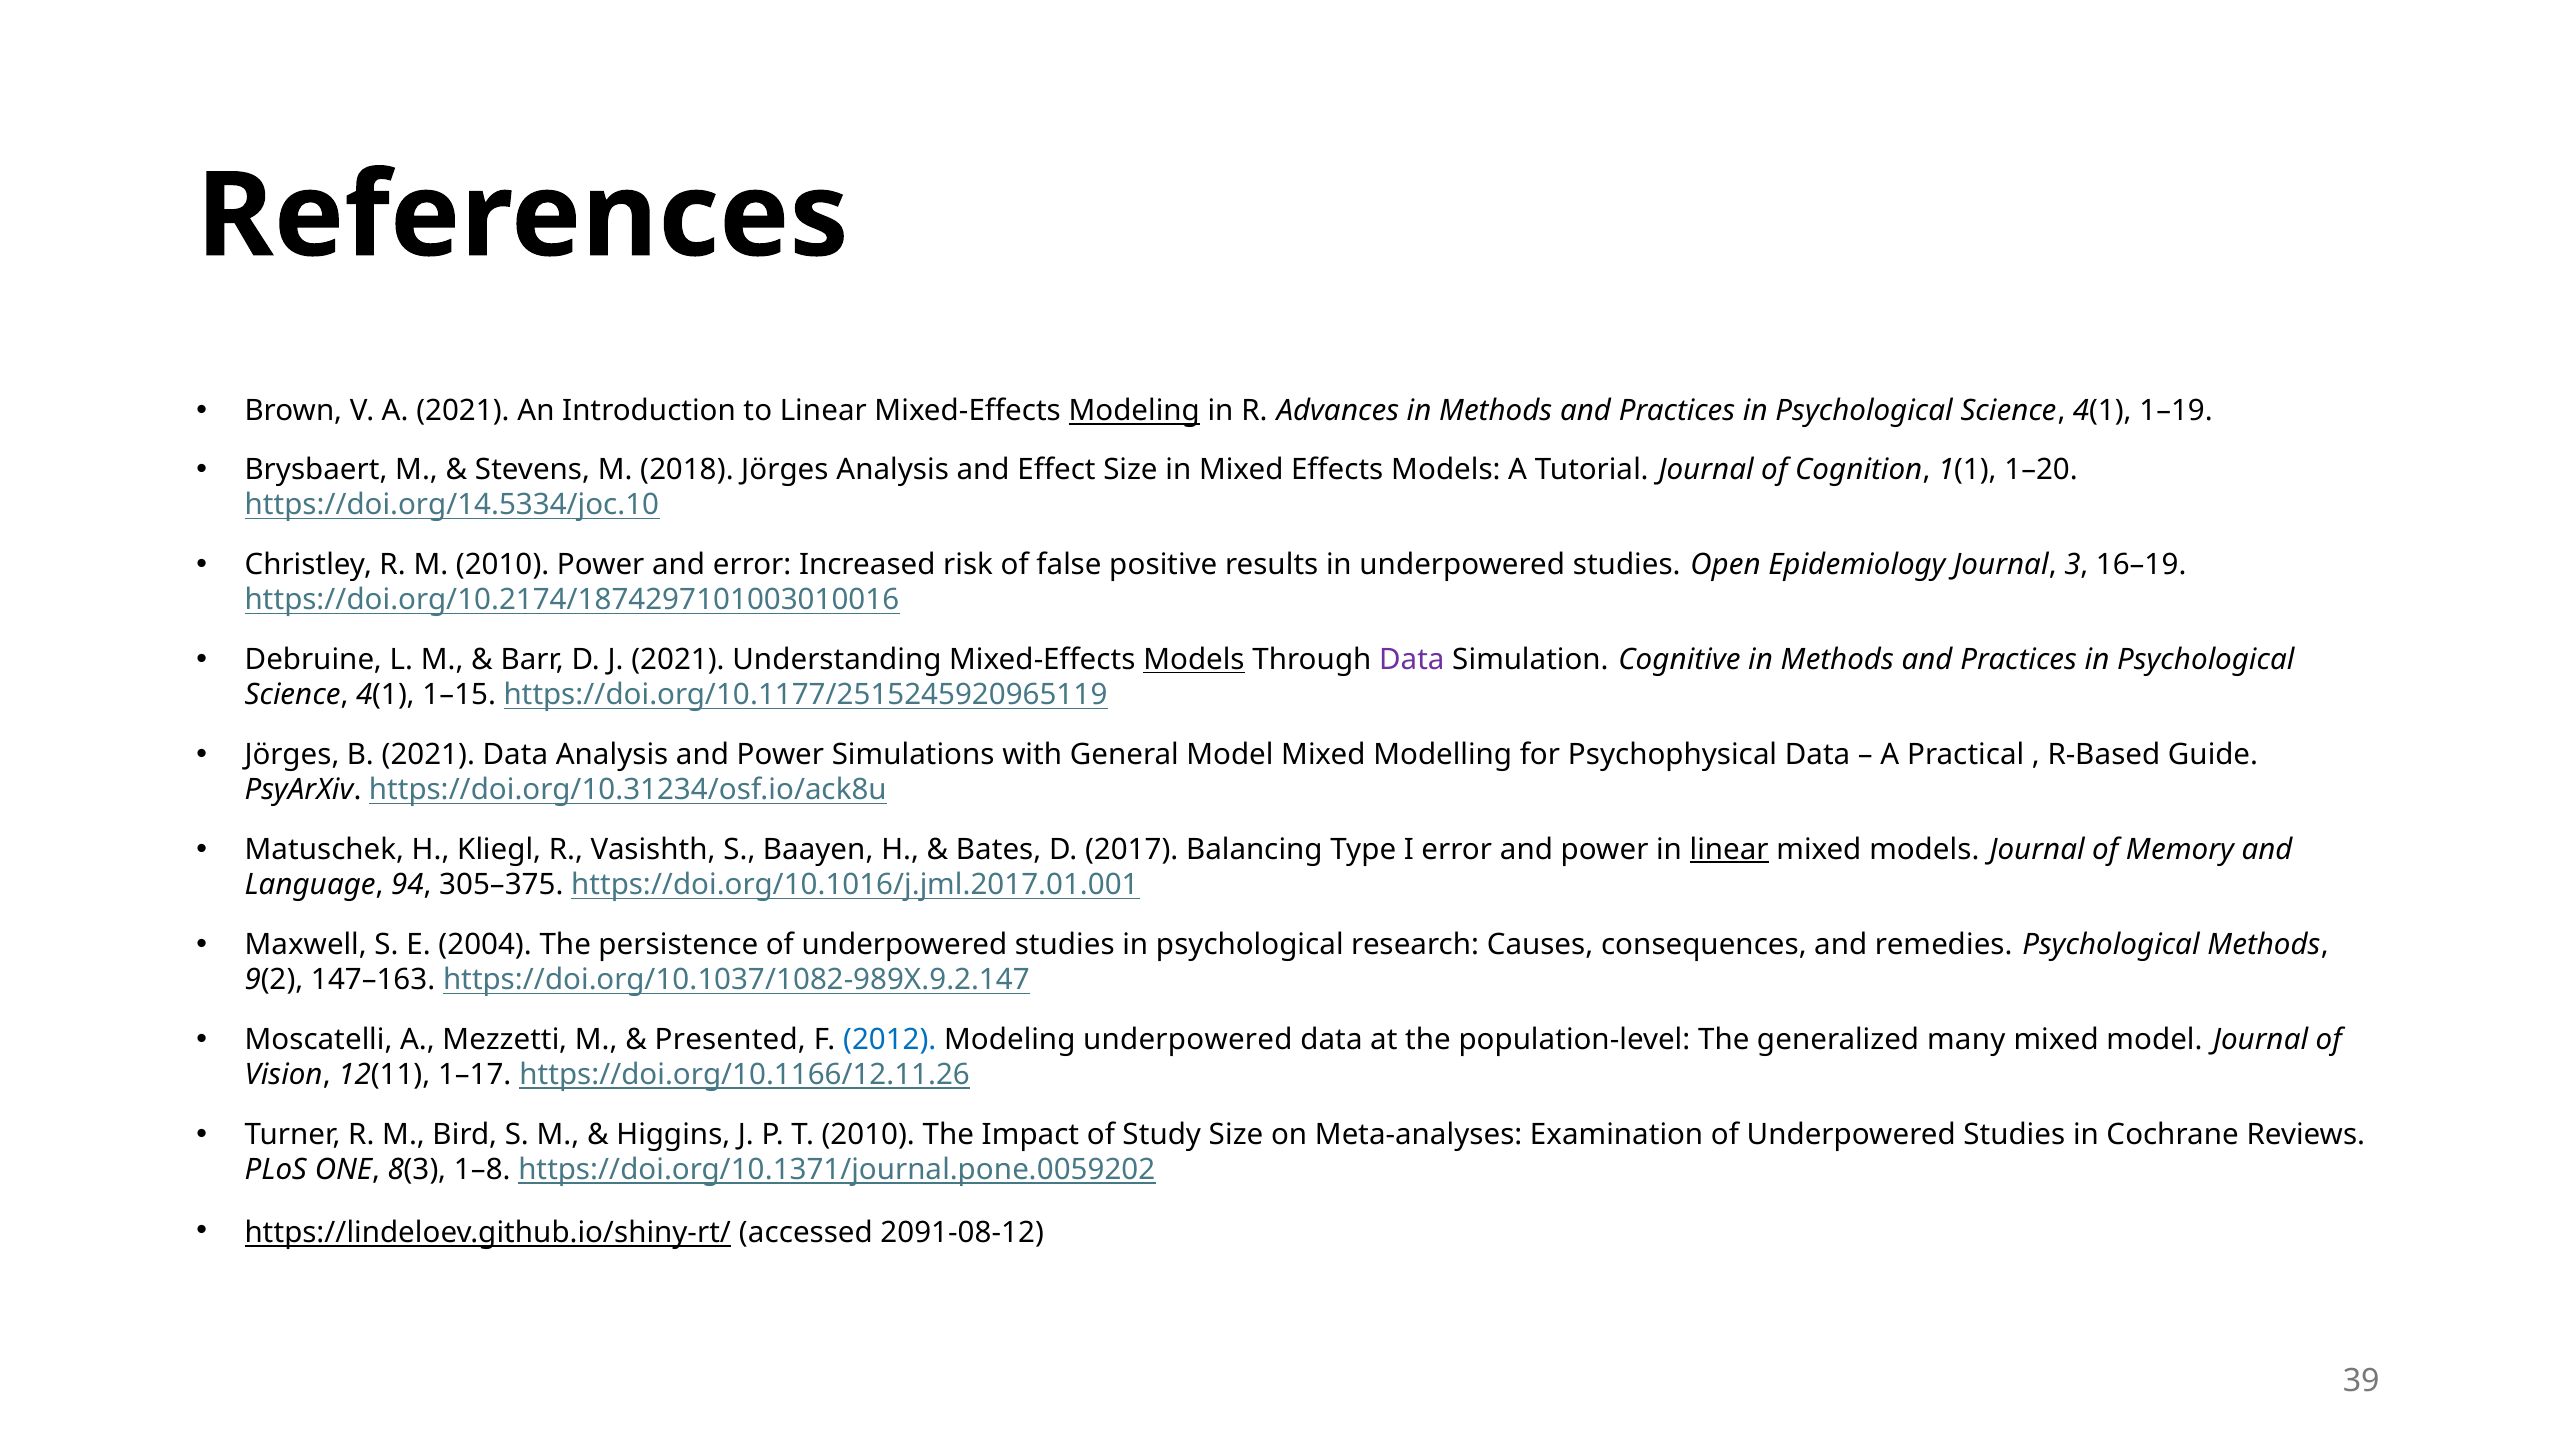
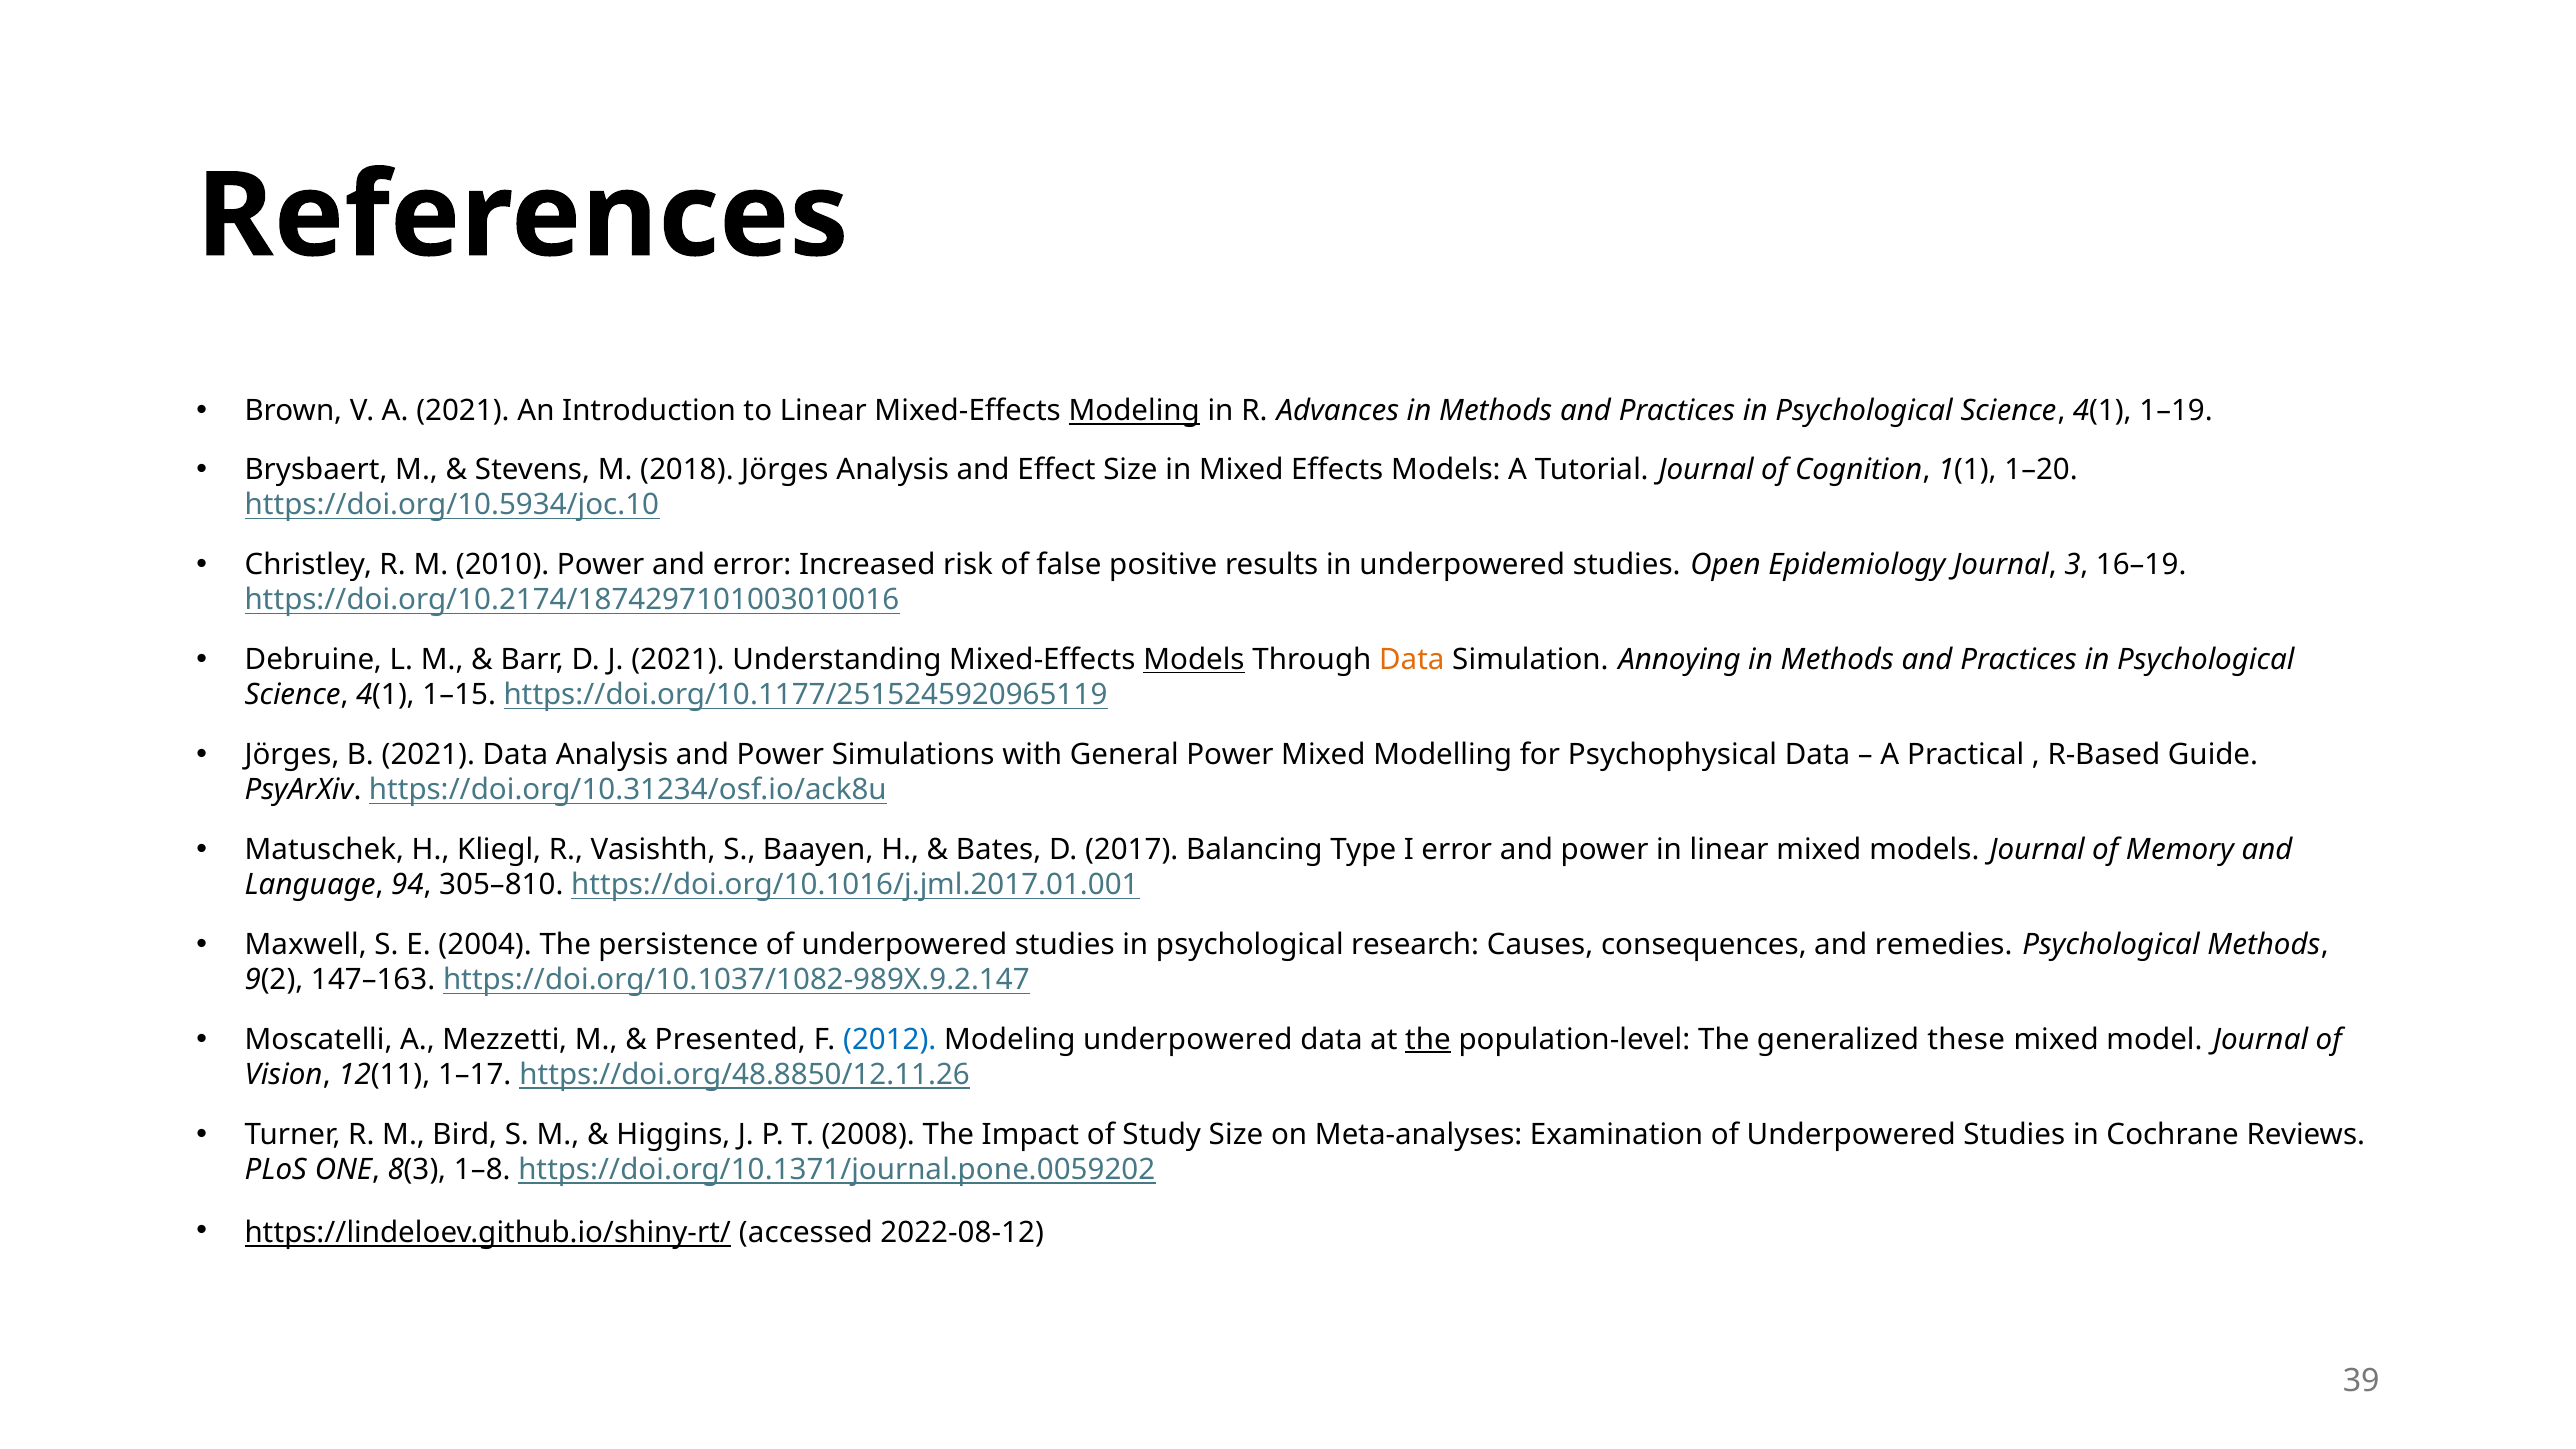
https://doi.org/14.5334/joc.10: https://doi.org/14.5334/joc.10 -> https://doi.org/10.5934/joc.10 (452, 505)
Data colour: purple -> orange (1412, 660)
Cognitive: Cognitive -> Annoying (1680, 660)
General Model: Model -> Power (1230, 755)
linear underline: present -> none (1729, 850)
305–375: 305–375 -> 305–810 (501, 885)
the underline: none -> present (1428, 1039)
many: many -> these (1966, 1039)
https://doi.org/10.1166/12.11.26: https://doi.org/10.1166/12.11.26 -> https://doi.org/48.8850/12.11.26 (745, 1075)
T 2010: 2010 -> 2008 (868, 1134)
2091-08-12: 2091-08-12 -> 2022-08-12 (962, 1233)
